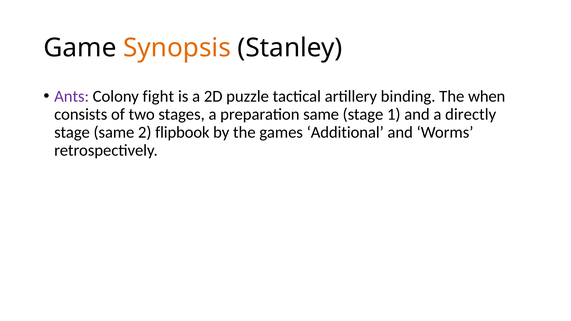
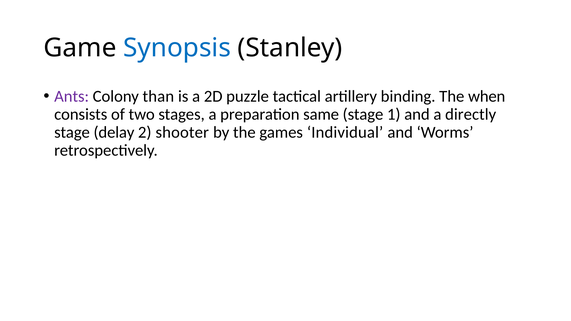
Synopsis colour: orange -> blue (177, 48)
fight: fight -> than (158, 97)
stage same: same -> delay (114, 133)
flipbook: flipbook -> shooter (182, 133)
Additional: Additional -> Individual (345, 133)
